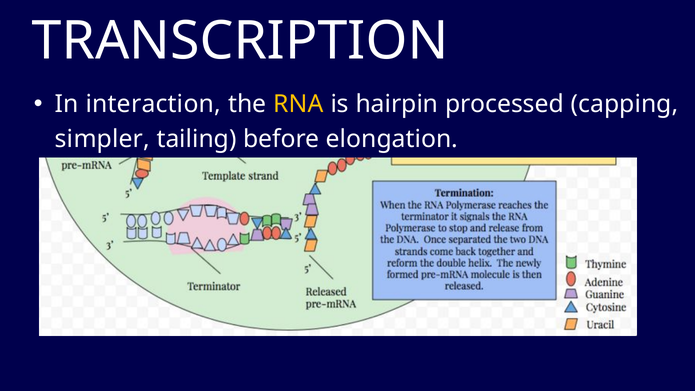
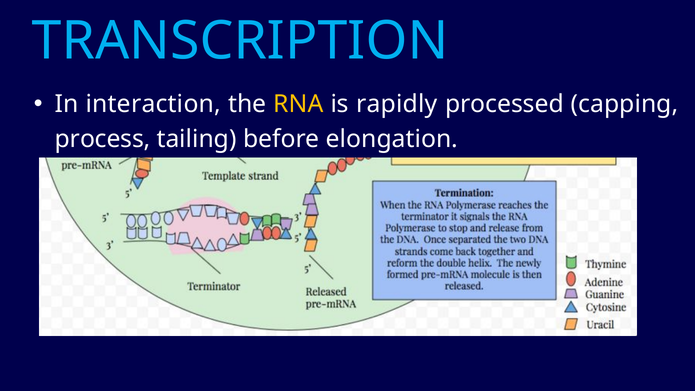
TRANSCRIPTION colour: white -> light blue (240, 41)
hairpin: hairpin -> rapidly (397, 104)
simpler: simpler -> process (103, 139)
